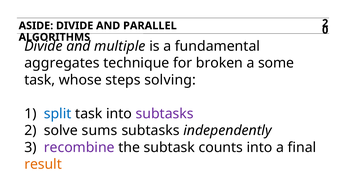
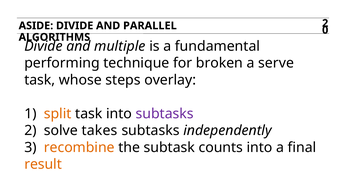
aggregates: aggregates -> performing (62, 63)
some: some -> serve (276, 63)
solving: solving -> overlay (170, 80)
split colour: blue -> orange (58, 114)
sums: sums -> takes (100, 131)
recombine colour: purple -> orange (79, 148)
